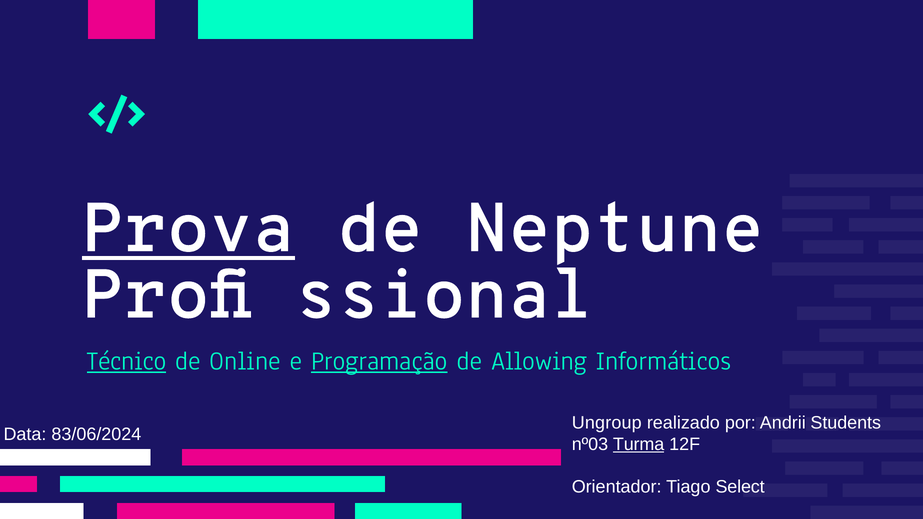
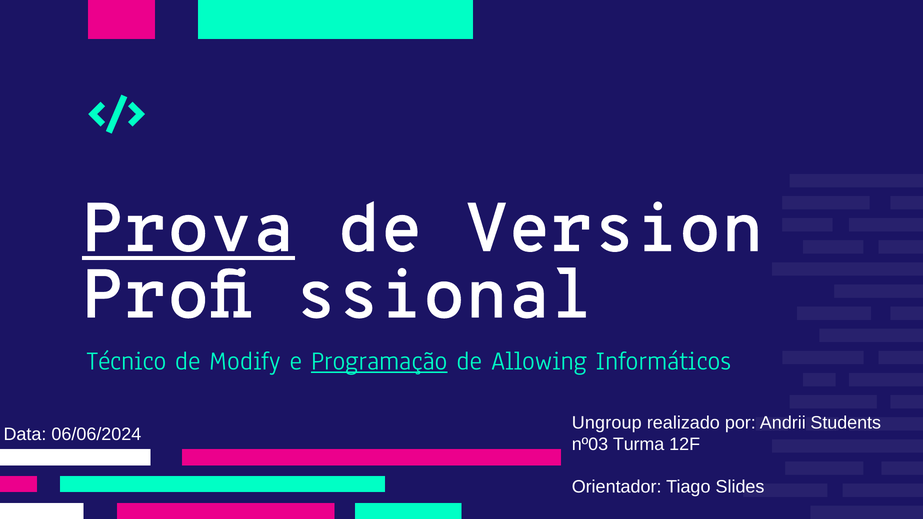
Neptune: Neptune -> Version (615, 228)
Técnico underline: present -> none (127, 361)
Online: Online -> Modify (245, 361)
83/06/2024: 83/06/2024 -> 06/06/2024 (96, 435)
Turma underline: present -> none (639, 445)
Select: Select -> Slides (740, 487)
